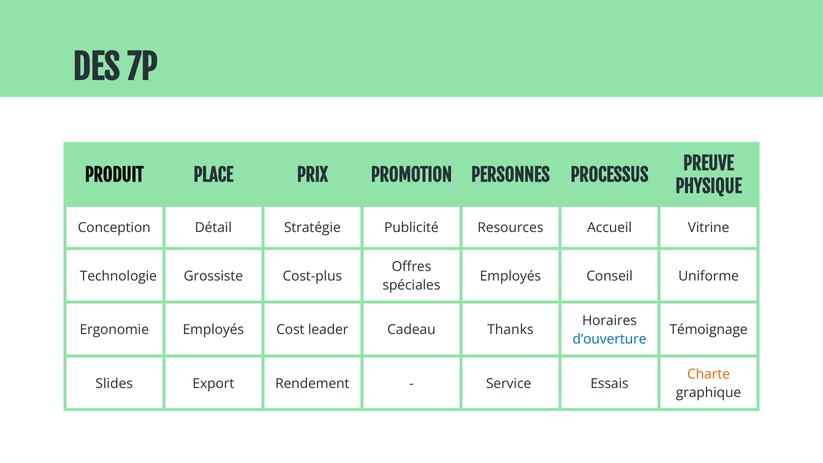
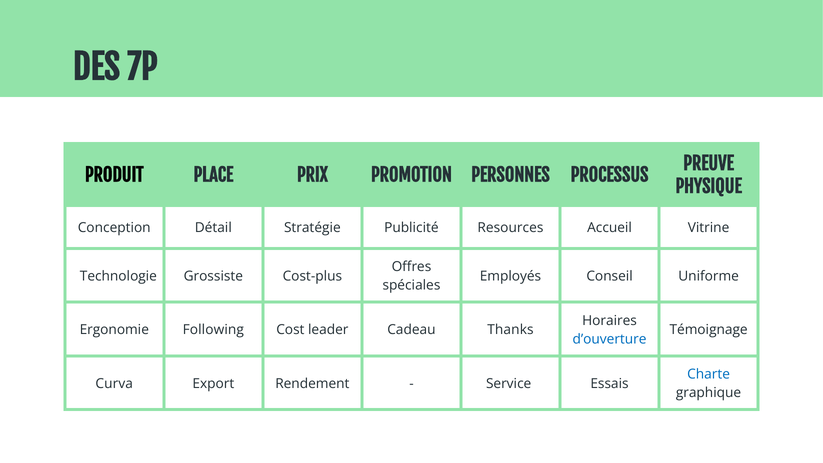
Ergonomie Employés: Employés -> Following (213, 330)
Charte colour: orange -> blue (709, 374)
Slides: Slides -> Curva (114, 384)
